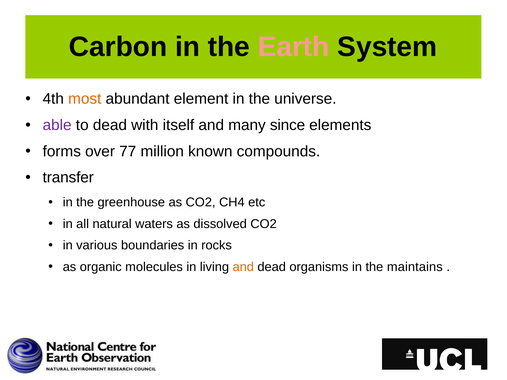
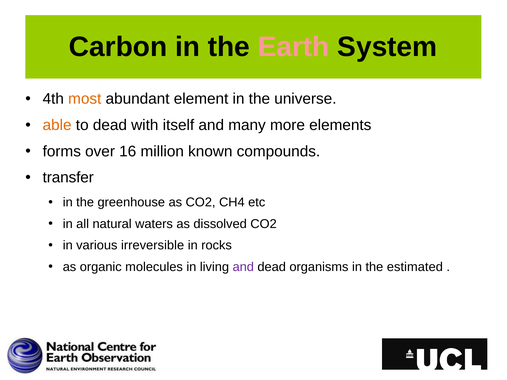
able colour: purple -> orange (57, 125)
since: since -> more (287, 125)
77: 77 -> 16 (128, 151)
boundaries: boundaries -> irreversible (153, 245)
and colour: orange -> purple (243, 267)
maintains: maintains -> estimated (415, 267)
